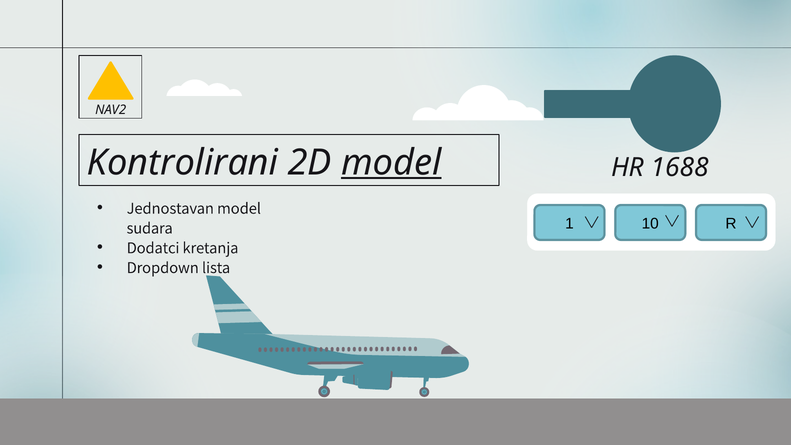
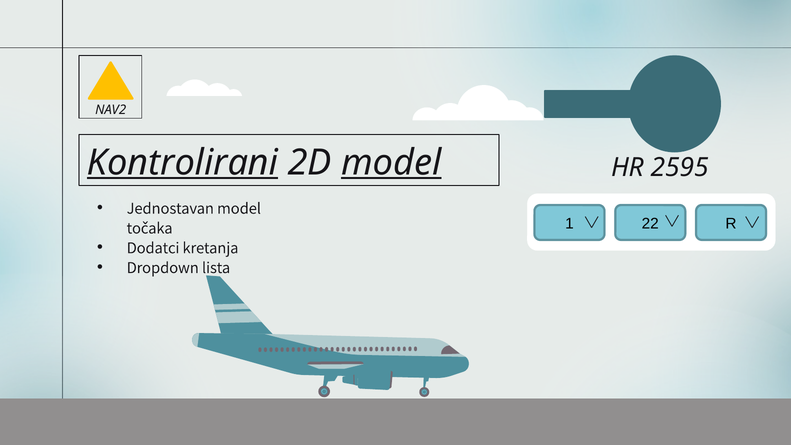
Kontrolirani underline: none -> present (183, 163)
1688: 1688 -> 2595 (680, 168)
10: 10 -> 22 (650, 224)
sudara: sudara -> točaka (150, 228)
